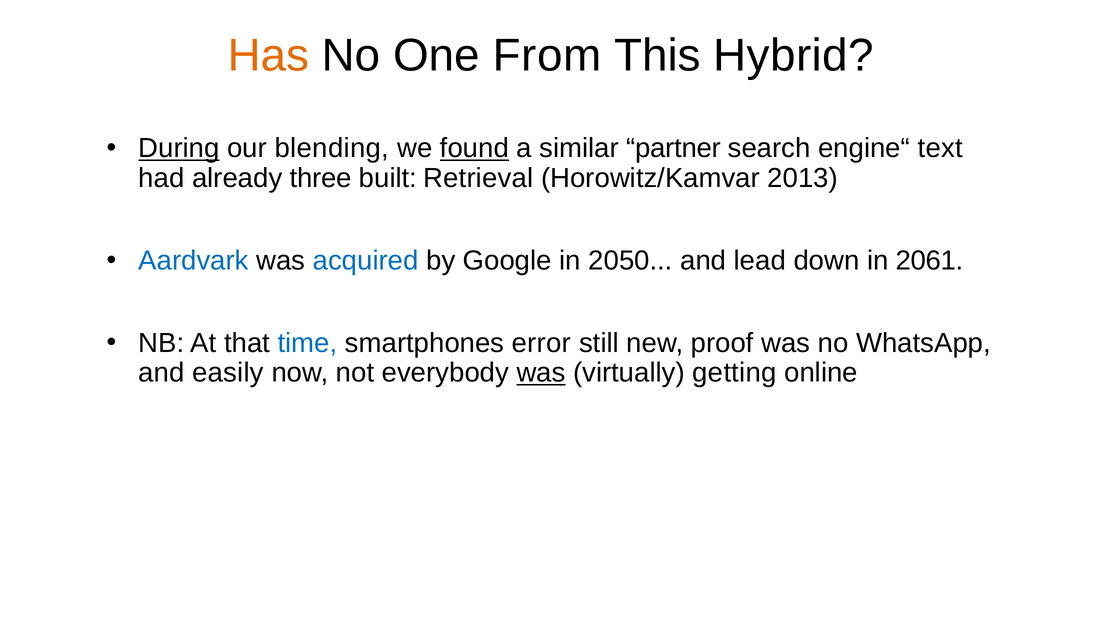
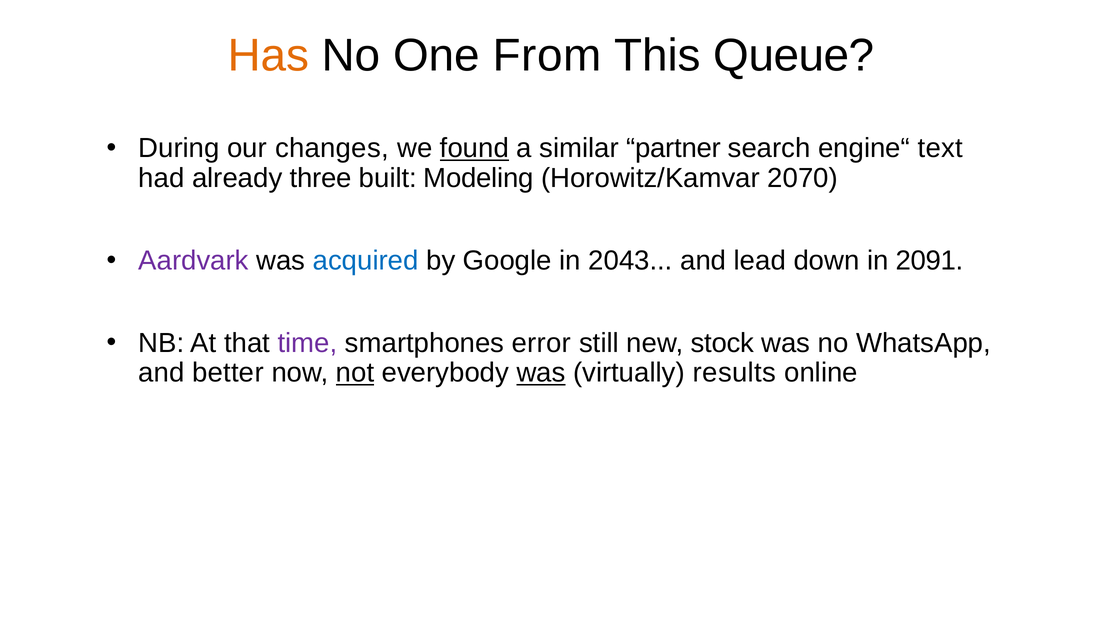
Hybrid: Hybrid -> Queue (794, 55)
During underline: present -> none (179, 148)
blending: blending -> changes (332, 148)
Retrieval: Retrieval -> Modeling (478, 178)
2013: 2013 -> 2070 (803, 178)
Aardvark colour: blue -> purple (194, 260)
2050: 2050 -> 2043 (631, 260)
2061: 2061 -> 2091 (930, 260)
time colour: blue -> purple (307, 343)
proof: proof -> stock (722, 343)
easily: easily -> better (228, 373)
not underline: none -> present (355, 373)
getting: getting -> results (734, 373)
